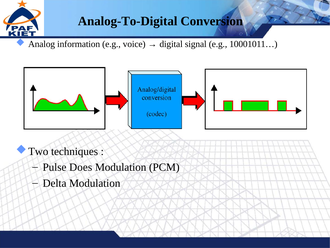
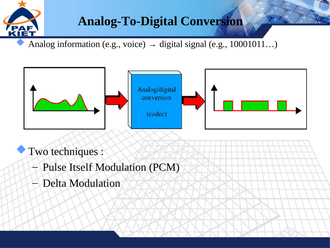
Does: Does -> Itself (81, 167)
